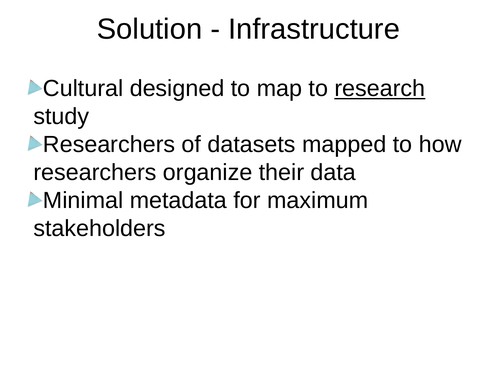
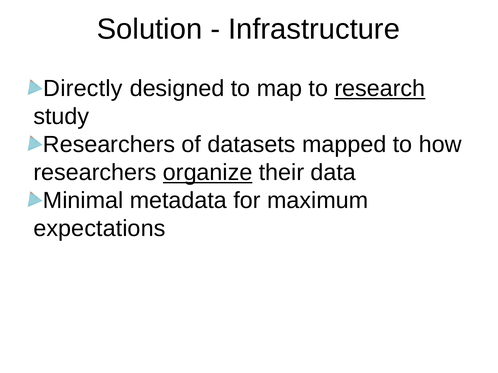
Cultural: Cultural -> Directly (83, 89)
organize underline: none -> present (208, 173)
stakeholders: stakeholders -> expectations (99, 229)
